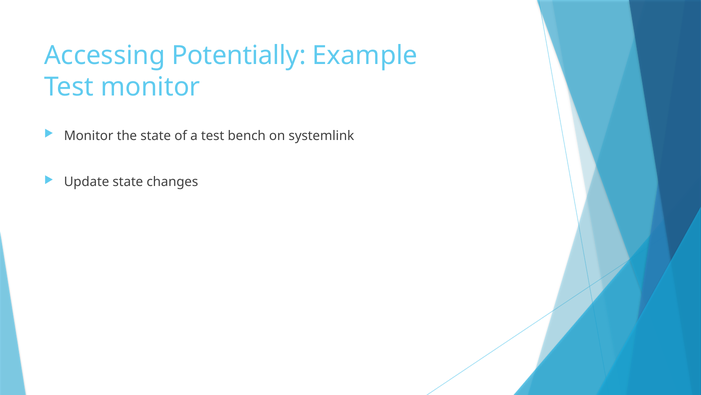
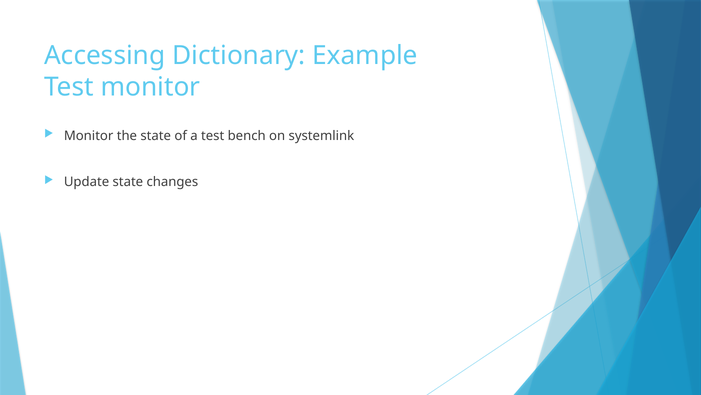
Potentially: Potentially -> Dictionary (239, 55)
